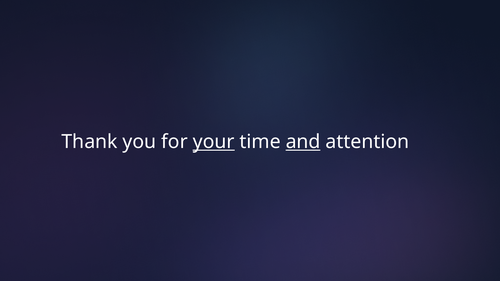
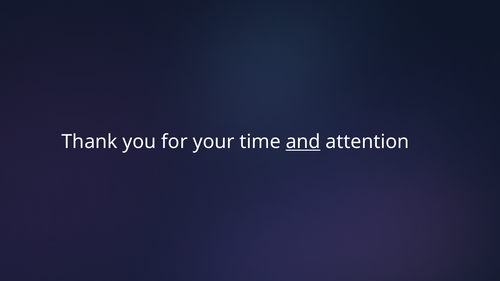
your underline: present -> none (214, 142)
